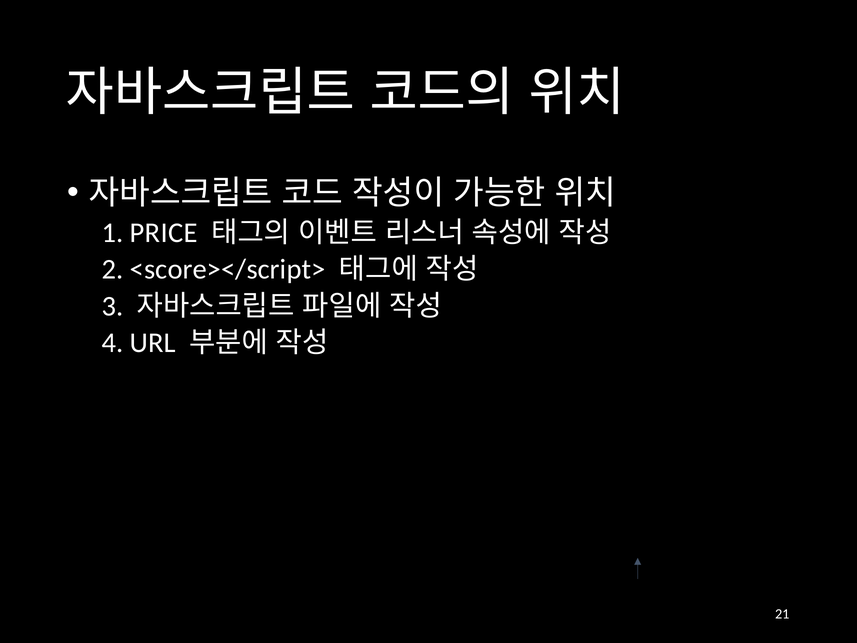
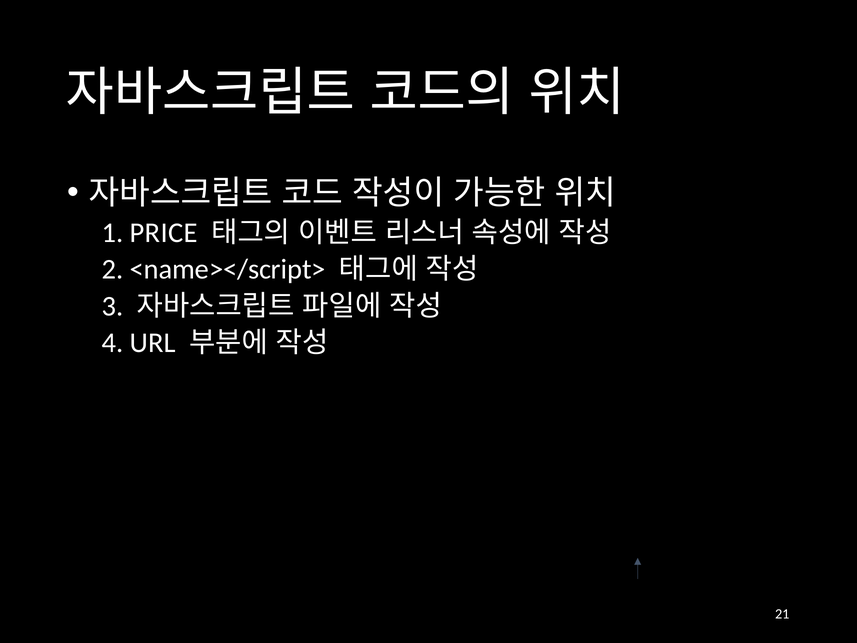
<score></script>: <score></script> -> <name></script> (228, 269)
